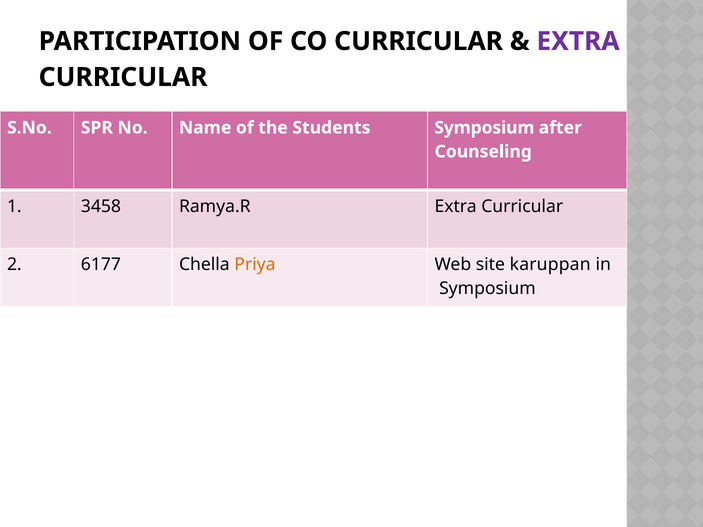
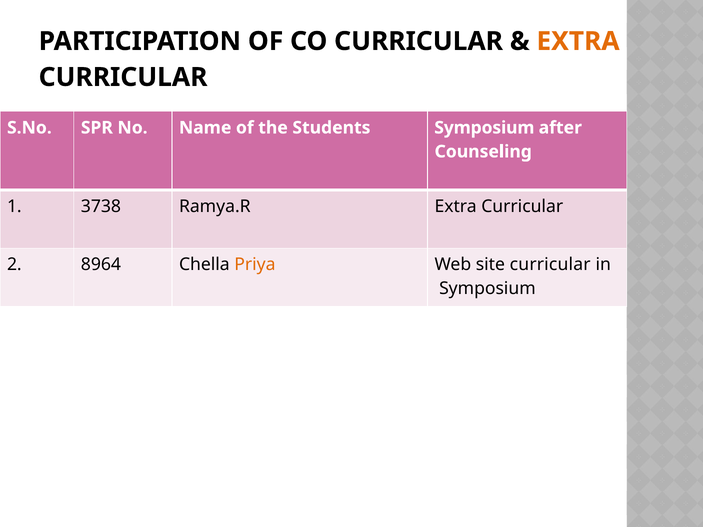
EXTRA colour: purple -> orange (578, 41)
3458: 3458 -> 3738 (101, 207)
6177: 6177 -> 8964 (101, 265)
site karuppan: karuppan -> curricular (550, 265)
